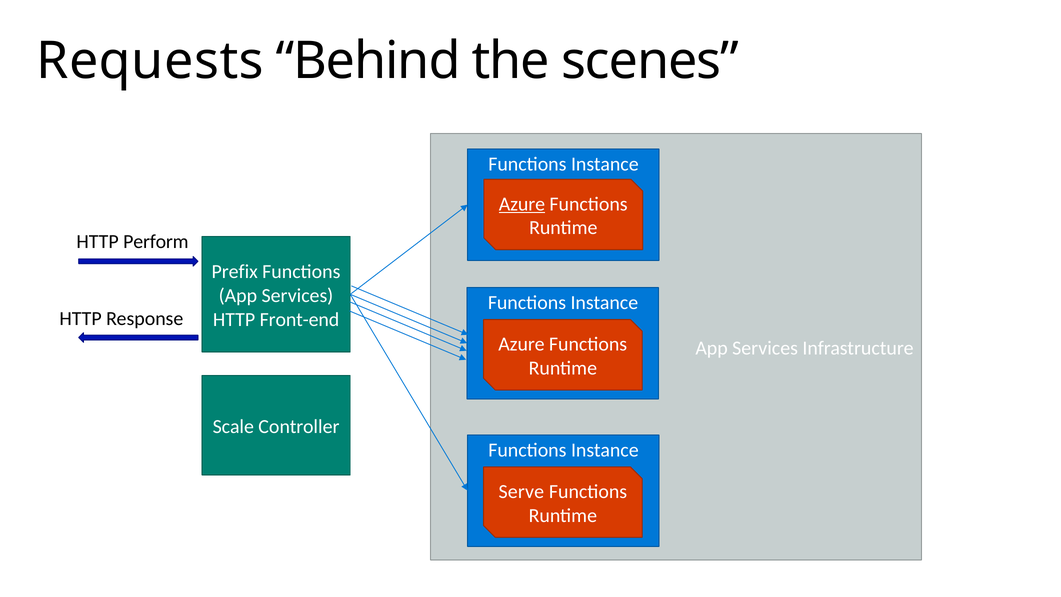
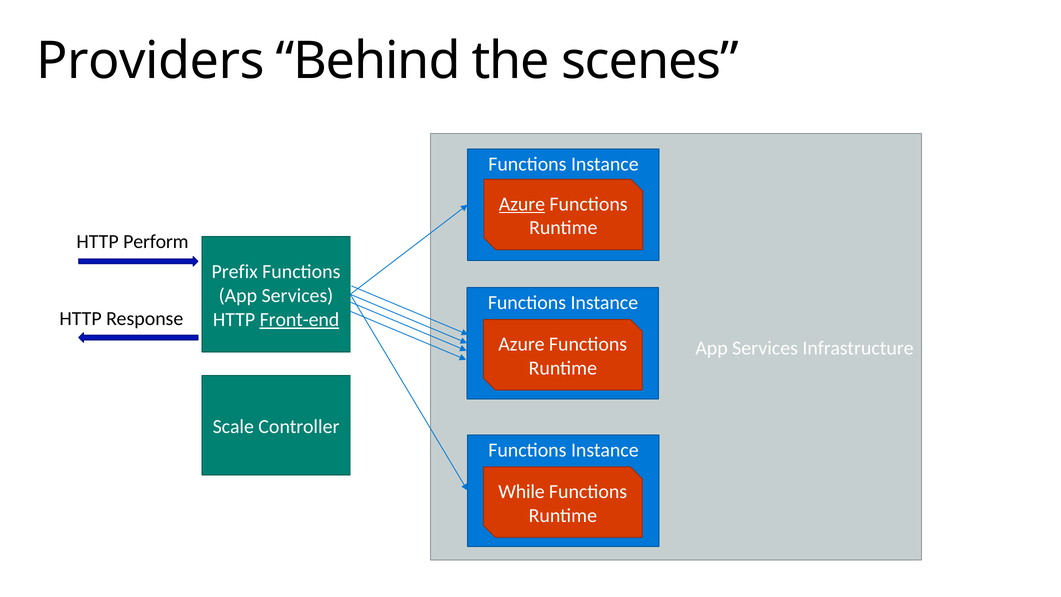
Requests: Requests -> Providers (150, 61)
Front-end underline: none -> present (299, 320)
Serve: Serve -> While (522, 491)
